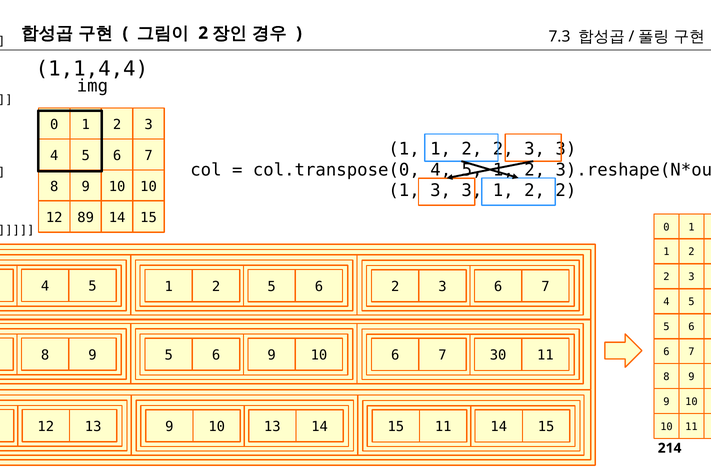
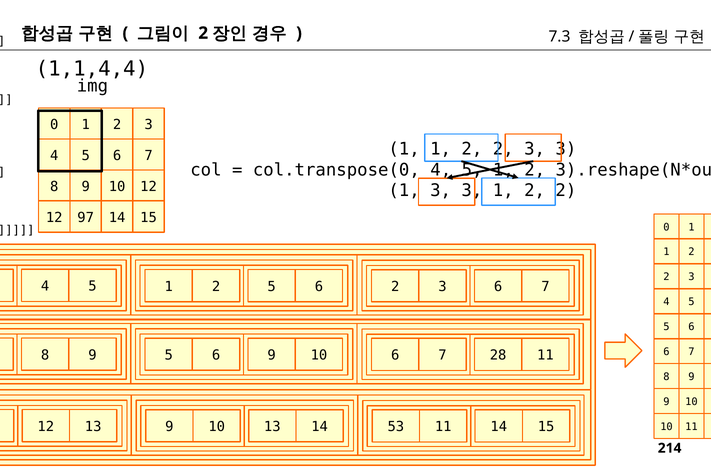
10: 10 -> 12 (149, 187)
89: 89 -> 97 (86, 218)
30: 30 -> 28 (498, 355)
10 13 14 15: 15 -> 53 (396, 427)
